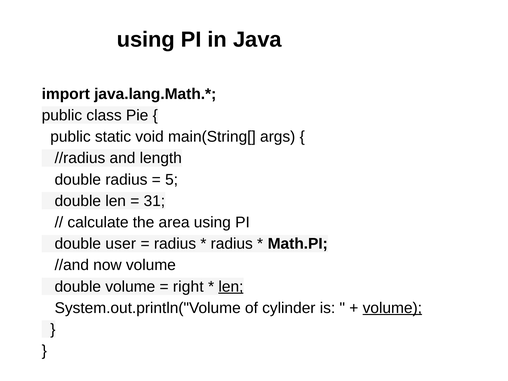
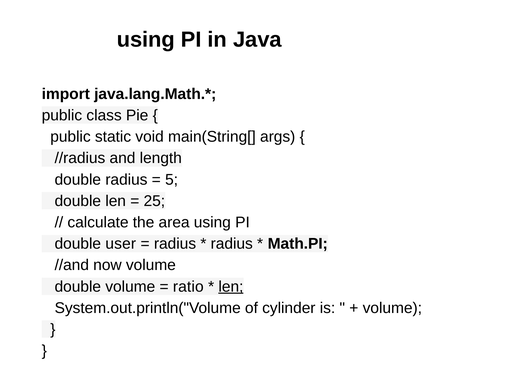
31: 31 -> 25 (154, 201)
right: right -> ratio (188, 287)
volume underline: present -> none (392, 308)
